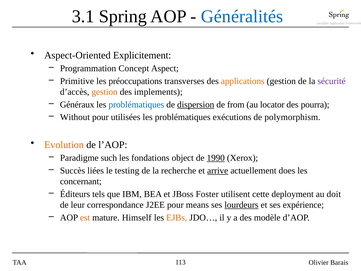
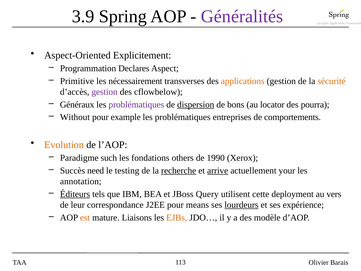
3.1: 3.1 -> 3.9 (83, 16)
Généralités colour: blue -> purple (242, 16)
Concept: Concept -> Declares (134, 68)
préoccupations: préoccupations -> nécessairement (135, 81)
sécurité colour: purple -> orange (332, 81)
gestion colour: orange -> purple (105, 92)
implements: implements -> cflowbelow (158, 92)
problématiques colour: blue -> purple (136, 104)
from: from -> bons (236, 104)
utilisées: utilisées -> example (126, 117)
exécutions: exécutions -> entreprises (232, 117)
polymorphism: polymorphism -> comportements (293, 117)
object: object -> others (183, 158)
1990 underline: present -> none (216, 158)
liées: liées -> need (96, 170)
recherche underline: none -> present (179, 170)
does: does -> your (287, 170)
concernant: concernant -> annotation (81, 181)
Éditeurs underline: none -> present (75, 194)
Foster: Foster -> Query (207, 194)
doit: doit -> vers (334, 194)
Himself: Himself -> Liaisons (137, 217)
